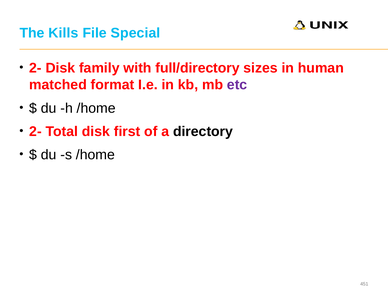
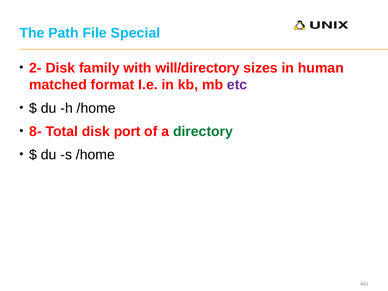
Kills: Kills -> Path (64, 33)
full/directory: full/directory -> will/directory (198, 68)
2-: 2- -> 8- (35, 131)
first: first -> port (127, 131)
directory colour: black -> green (203, 131)
